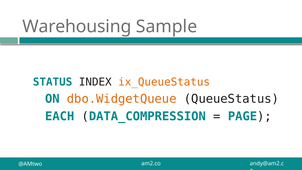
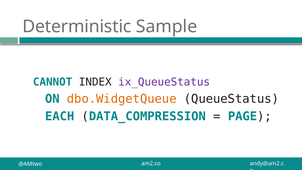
Warehousing: Warehousing -> Deterministic (77, 27)
STATUS: STATUS -> CANNOT (53, 82)
ix_QueueStatus colour: orange -> purple (164, 82)
